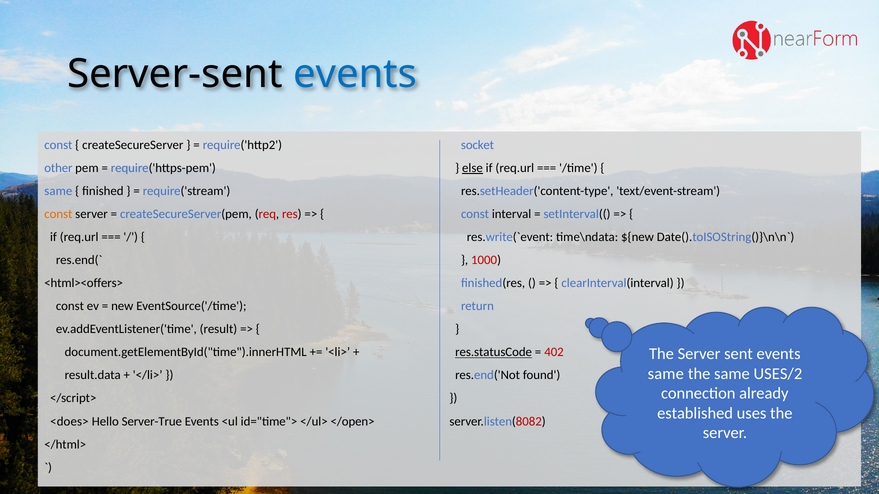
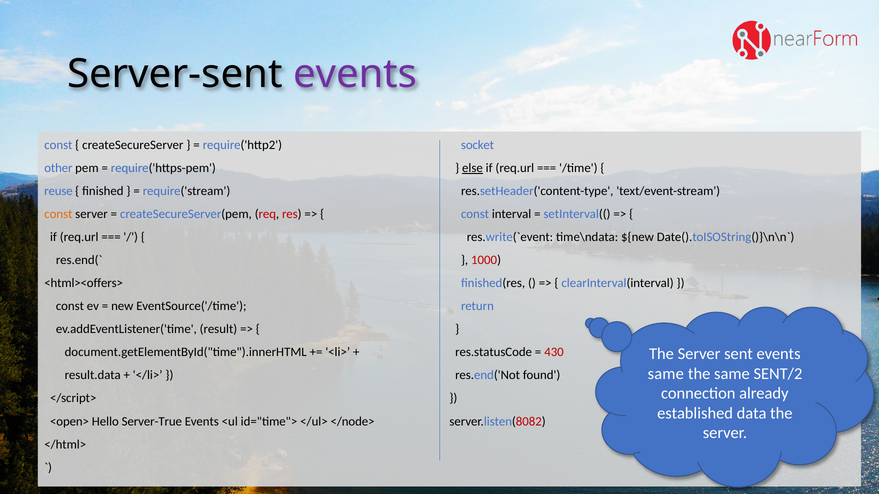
events colour: blue -> purple (355, 74)
same: same -> reuse (58, 191)
res.statusCode underline: present -> none (494, 353)
402: 402 -> 430 (554, 353)
USES/2: USES/2 -> SENT/2 (778, 374)
uses: uses -> data (752, 414)
<does>: <does> -> <open> (70, 422)
</open>: </open> -> </node> (353, 422)
